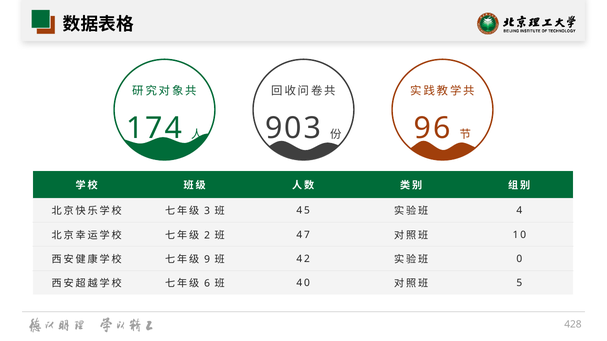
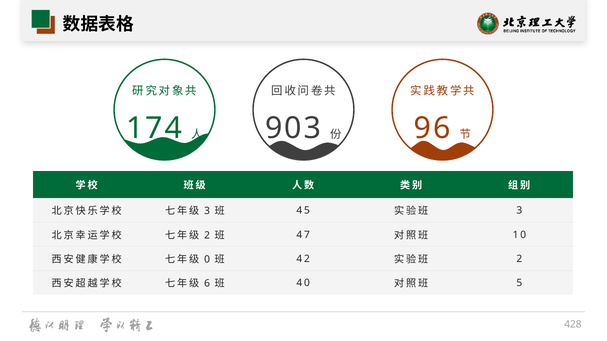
4: 4 -> 3 (519, 211)
9: 9 -> 0 (207, 260)
0: 0 -> 2 (519, 259)
